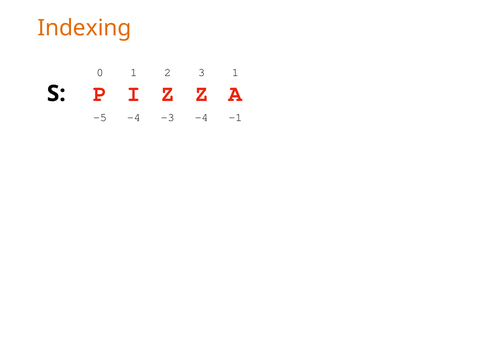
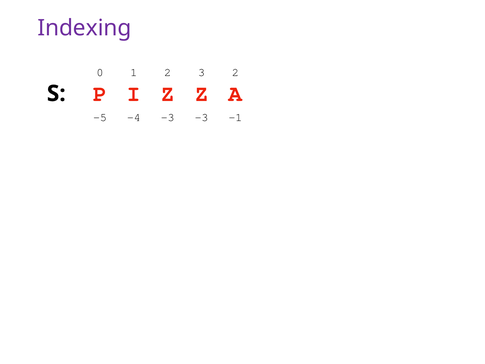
Indexing colour: orange -> purple (84, 28)
3 1: 1 -> 2 (235, 72)
-3 -4: -4 -> -3 (201, 117)
